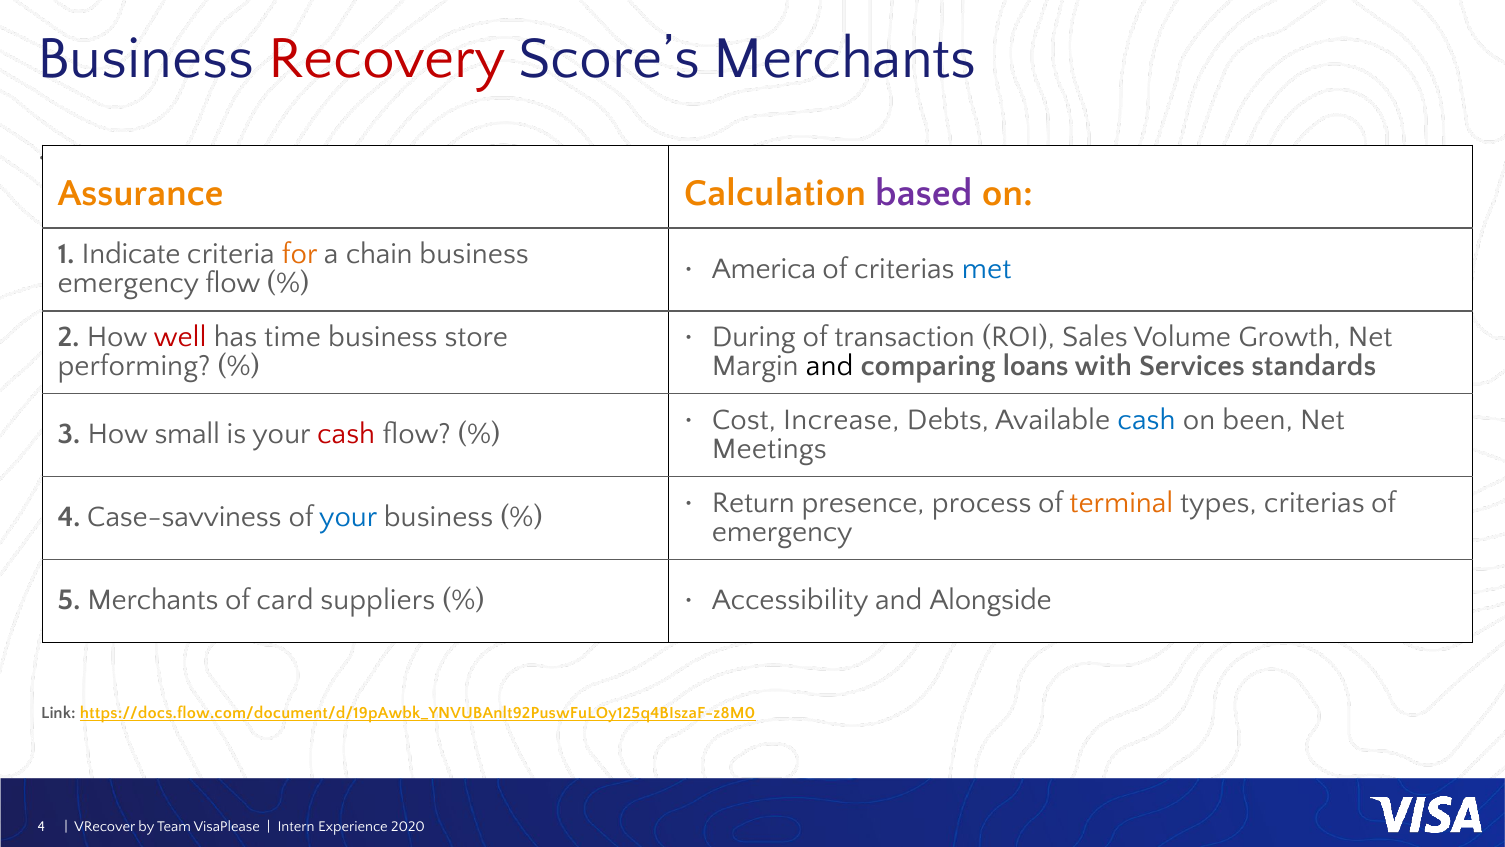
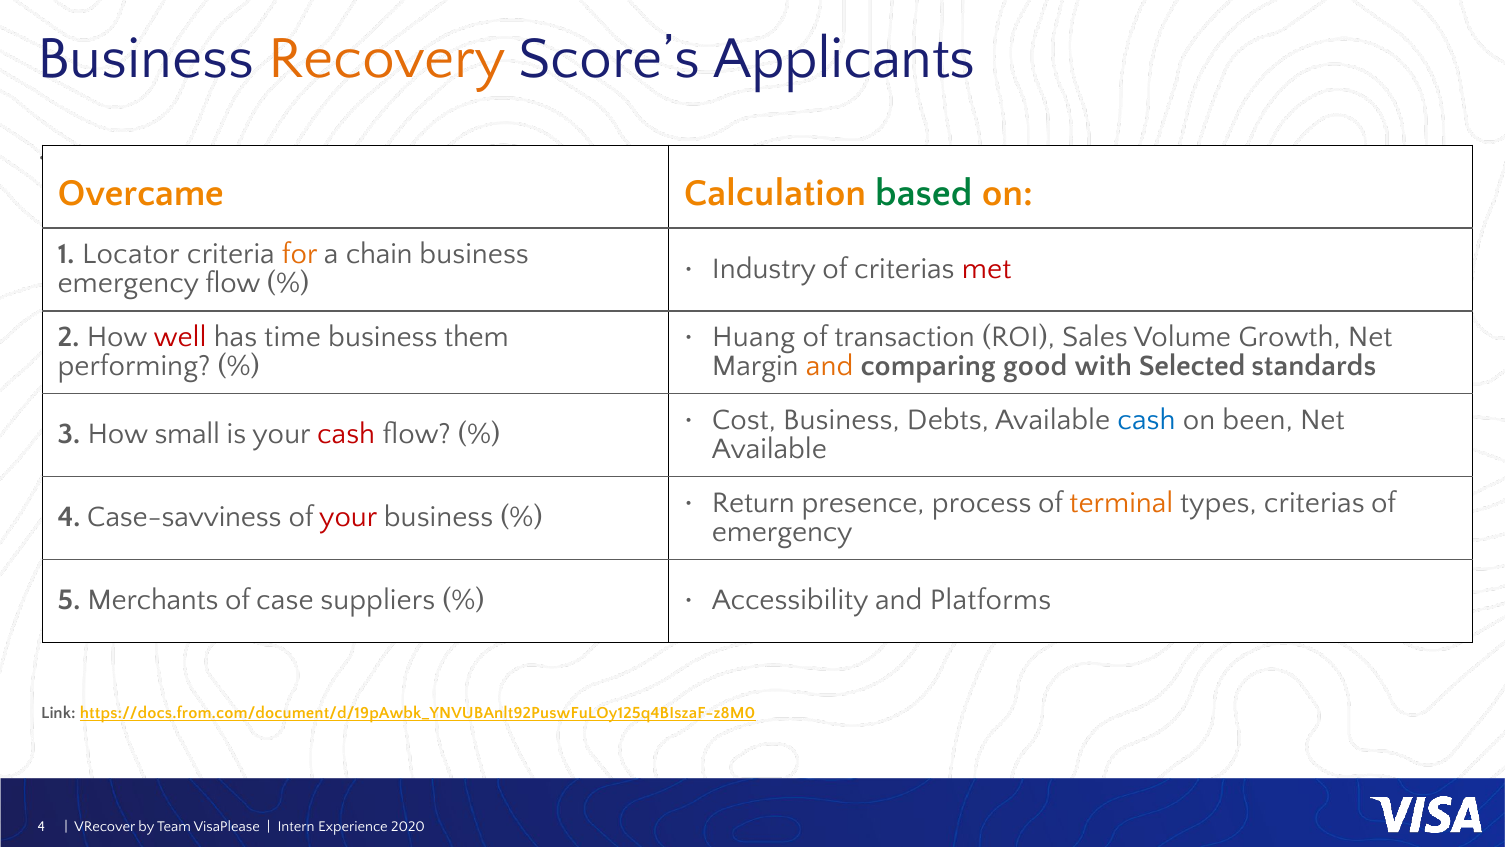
Recovery colour: red -> orange (387, 59)
Score’s Merchants: Merchants -> Applicants (845, 59)
Assurance: Assurance -> Overcame (141, 193)
based colour: purple -> green (924, 193)
Indicate: Indicate -> Locator (131, 254)
America: America -> Industry (764, 268)
met colour: blue -> red (987, 268)
During: During -> Huang (754, 337)
store: store -> them (476, 337)
and colour: black -> orange (830, 366)
loans: loans -> good (1035, 366)
Services: Services -> Selected (1192, 366)
Cost Increase: Increase -> Business (841, 419)
Meetings: Meetings -> Available (769, 449)
your colour: blue -> red (348, 517)
card: card -> case (285, 600)
Alongside: Alongside -> Platforms (991, 600)
https://docs.flow.com/document/d/19pAwbk_YNVUBAnlt92PuswFuLOy125q4BIszaF-z8M0: https://docs.flow.com/document/d/19pAwbk_YNVUBAnlt92PuswFuLOy125q4BIszaF-z8M0 -> https://docs.from.com/document/d/19pAwbk_YNVUBAnlt92PuswFuLOy125q4BIszaF-z8M0 (418, 713)
